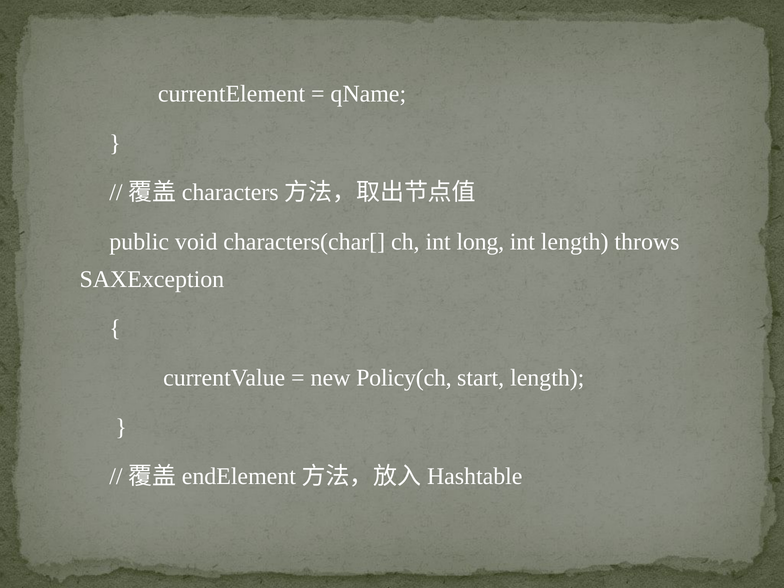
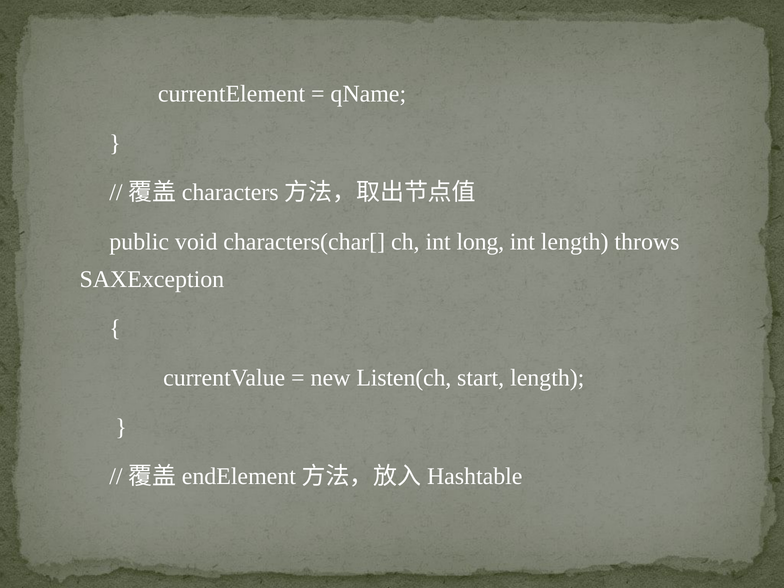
Policy(ch: Policy(ch -> Listen(ch (404, 378)
